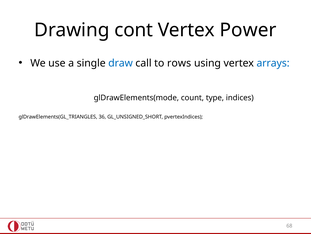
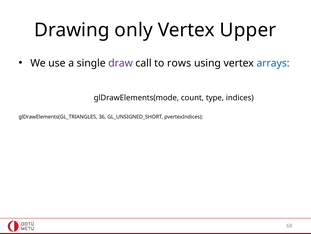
cont: cont -> only (134, 30)
Power: Power -> Upper (248, 30)
draw colour: blue -> purple (121, 63)
